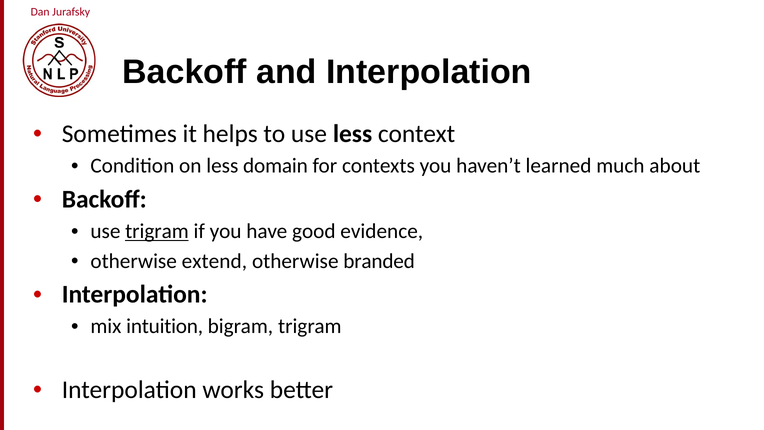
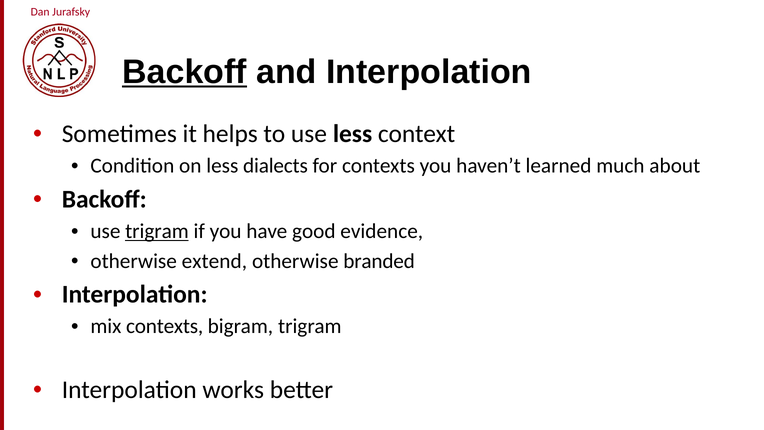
Backoff underline: none -> present (185, 72)
domain: domain -> dialects (275, 166)
mix intuition: intuition -> contexts (165, 326)
